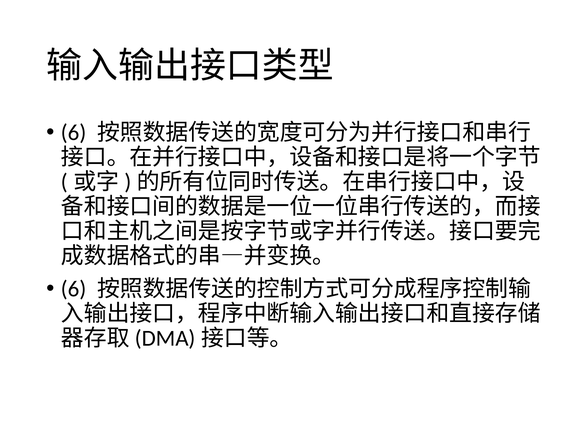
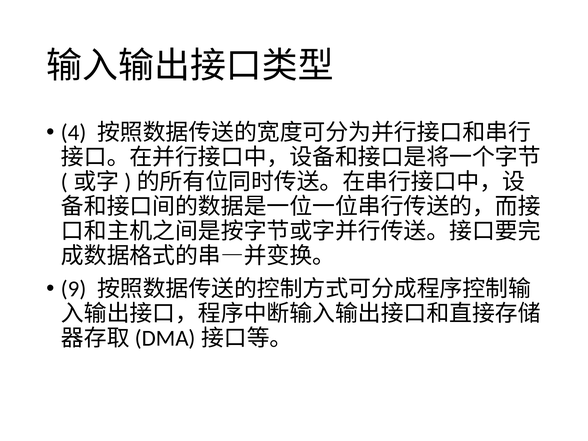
6: 6 -> 4 (74, 133)
6: 6 -> 9 (74, 289)
